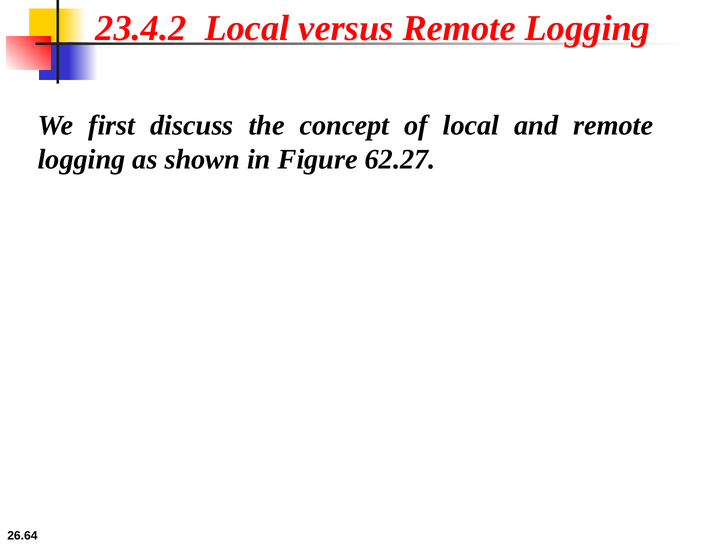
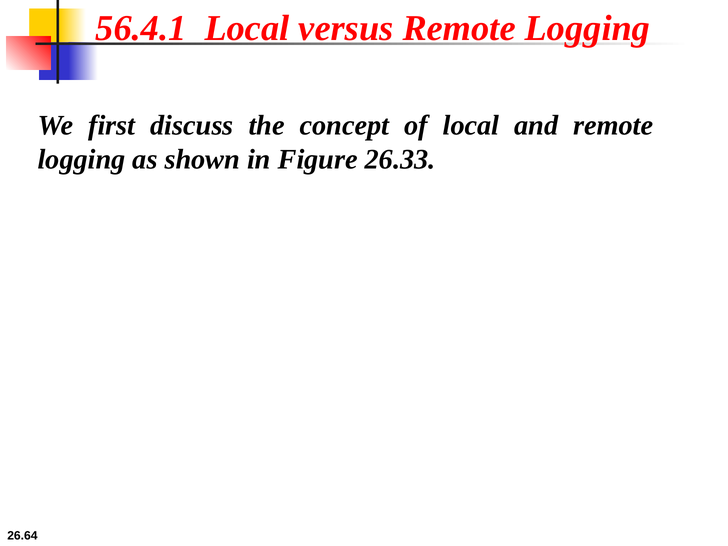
23.4.2: 23.4.2 -> 56.4.1 (141, 28)
62.27: 62.27 -> 26.33 (400, 160)
